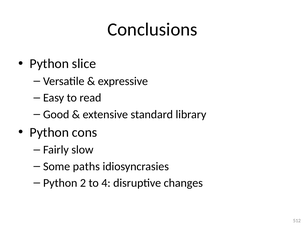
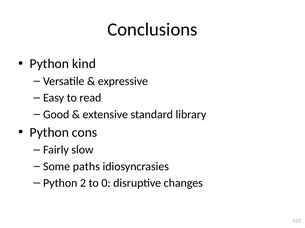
slice: slice -> kind (84, 64)
4: 4 -> 0 (106, 184)
